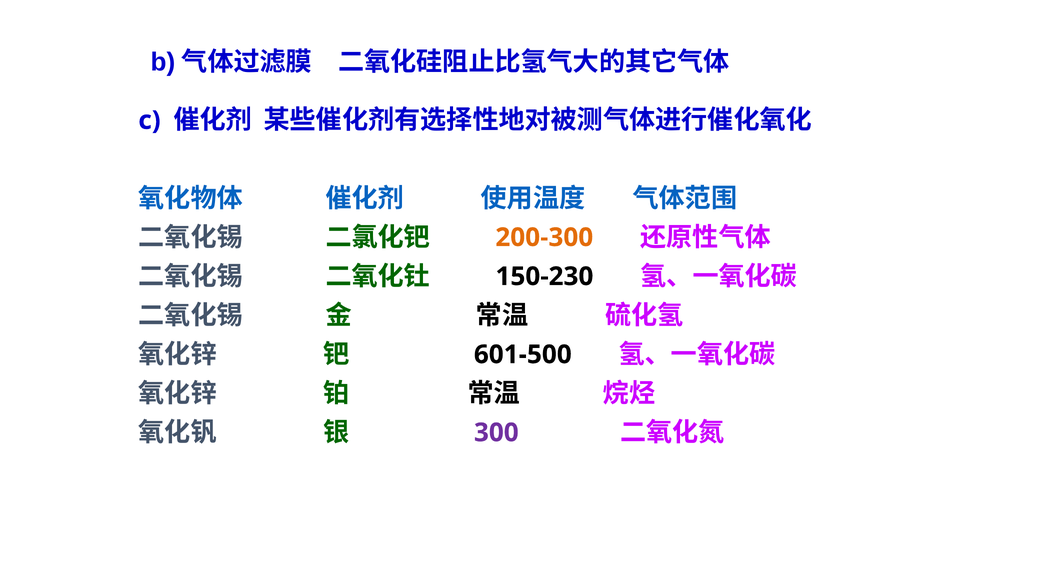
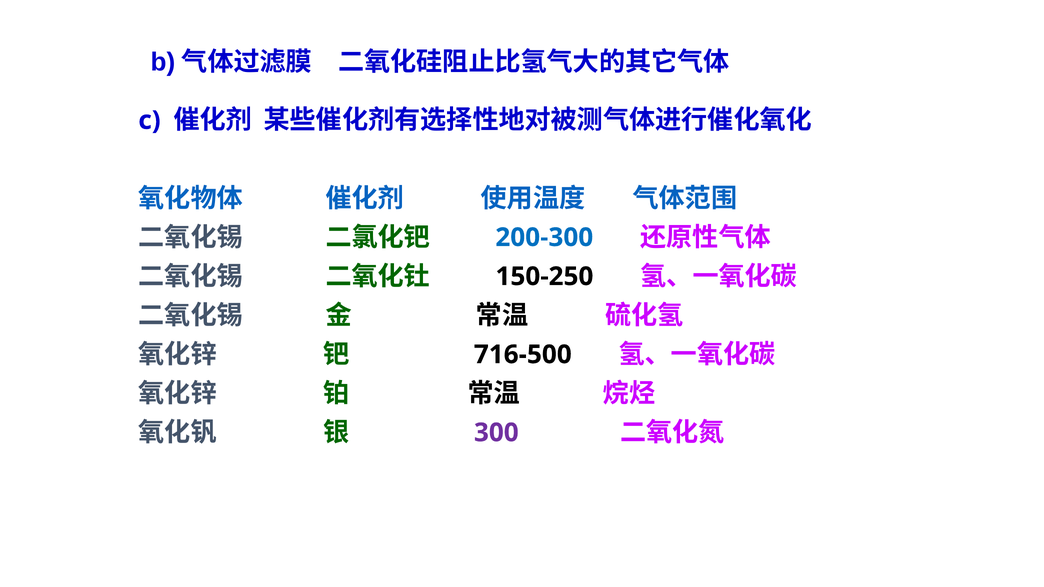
200-300 colour: orange -> blue (544, 238)
150-230: 150-230 -> 150-250 (544, 277)
601-500: 601-500 -> 716-500 (523, 355)
